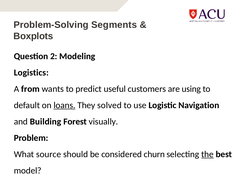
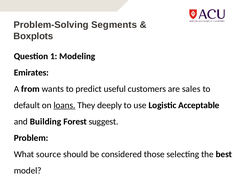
2: 2 -> 1 (54, 56)
Logistics: Logistics -> Emirates (31, 73)
using: using -> sales (191, 89)
solved: solved -> deeply (110, 106)
Navigation: Navigation -> Acceptable (199, 106)
visually: visually -> suggest (104, 122)
churn: churn -> those (154, 155)
the underline: present -> none (207, 155)
